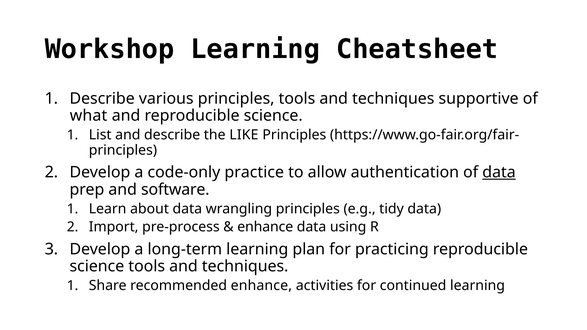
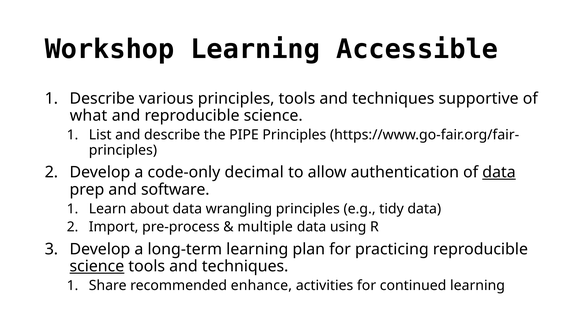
Cheatsheet: Cheatsheet -> Accessible (417, 49)
LIKE: LIKE -> PIPE (244, 135)
practice: practice -> decimal (254, 172)
enhance: enhance -> multiple (265, 227)
science underline: none -> present (97, 266)
